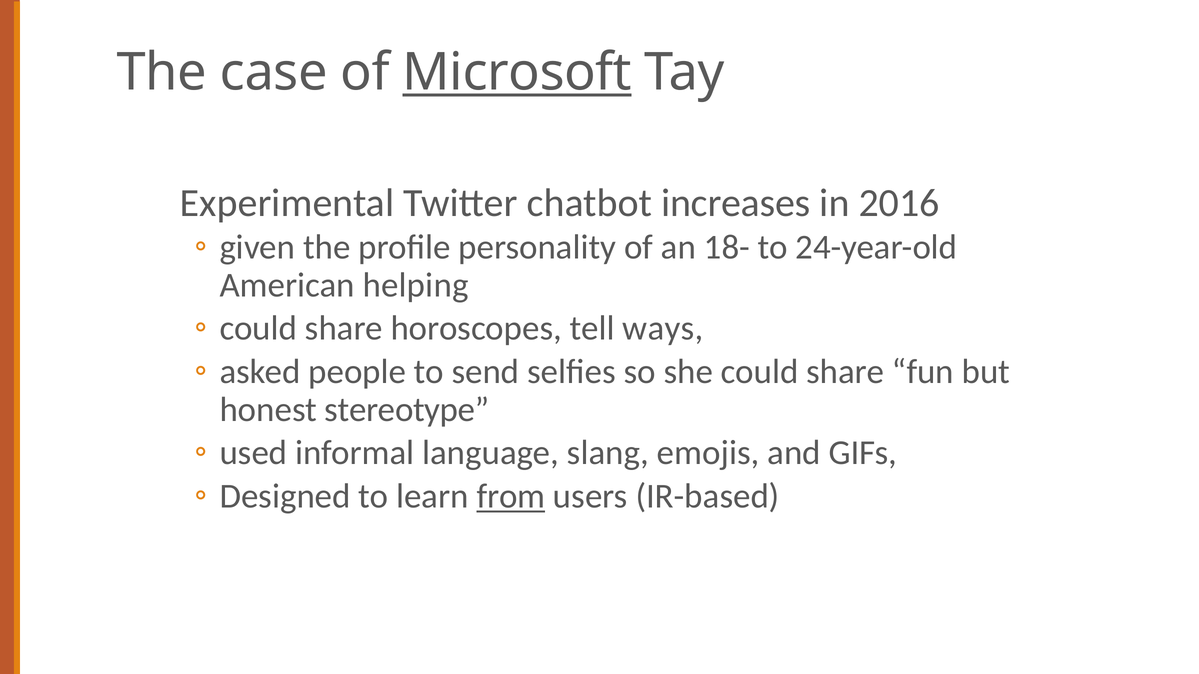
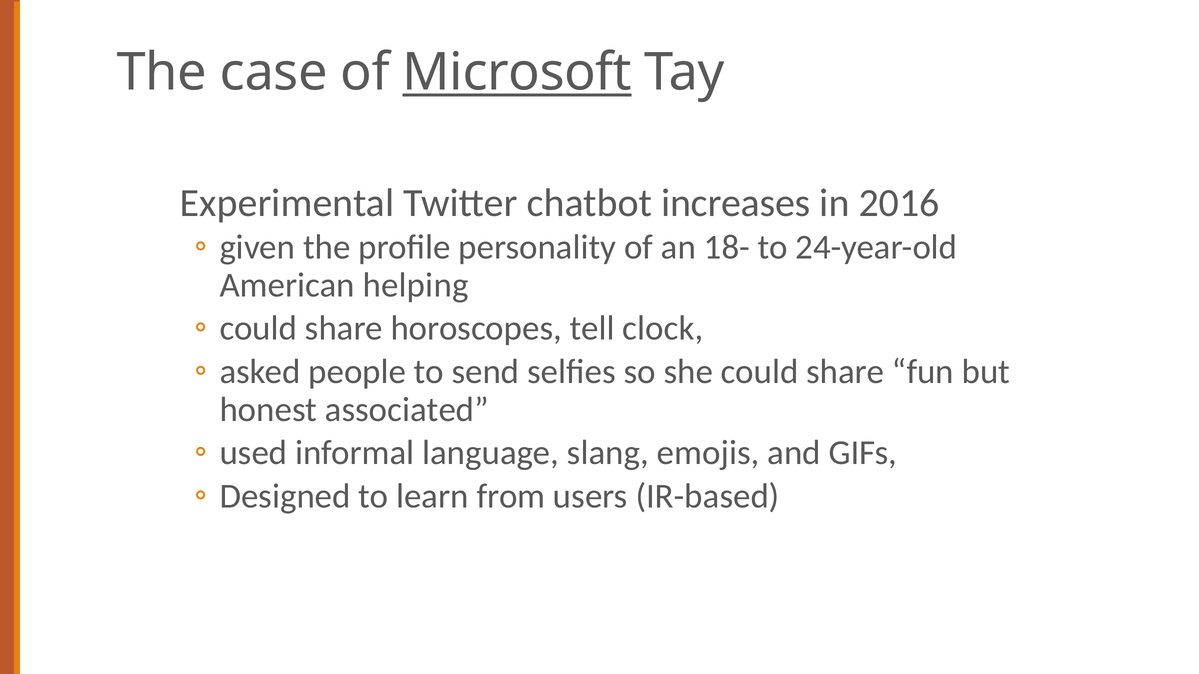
ways: ways -> clock (663, 329)
stereotype: stereotype -> associated (407, 410)
from underline: present -> none (511, 497)
